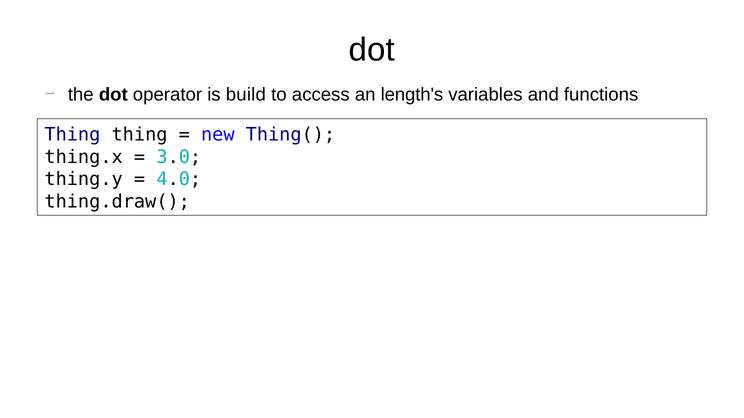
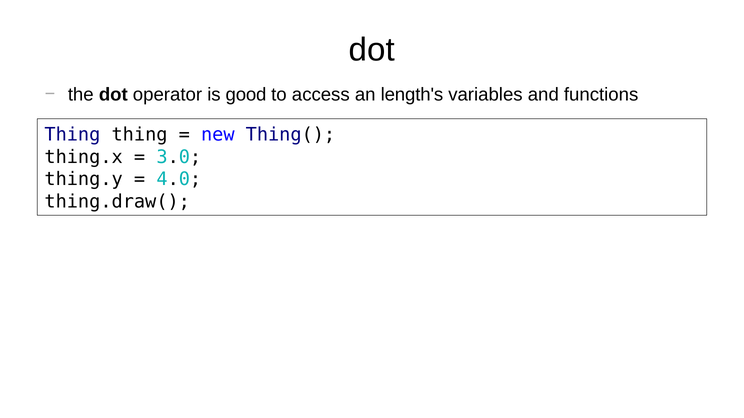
build: build -> good (246, 95)
